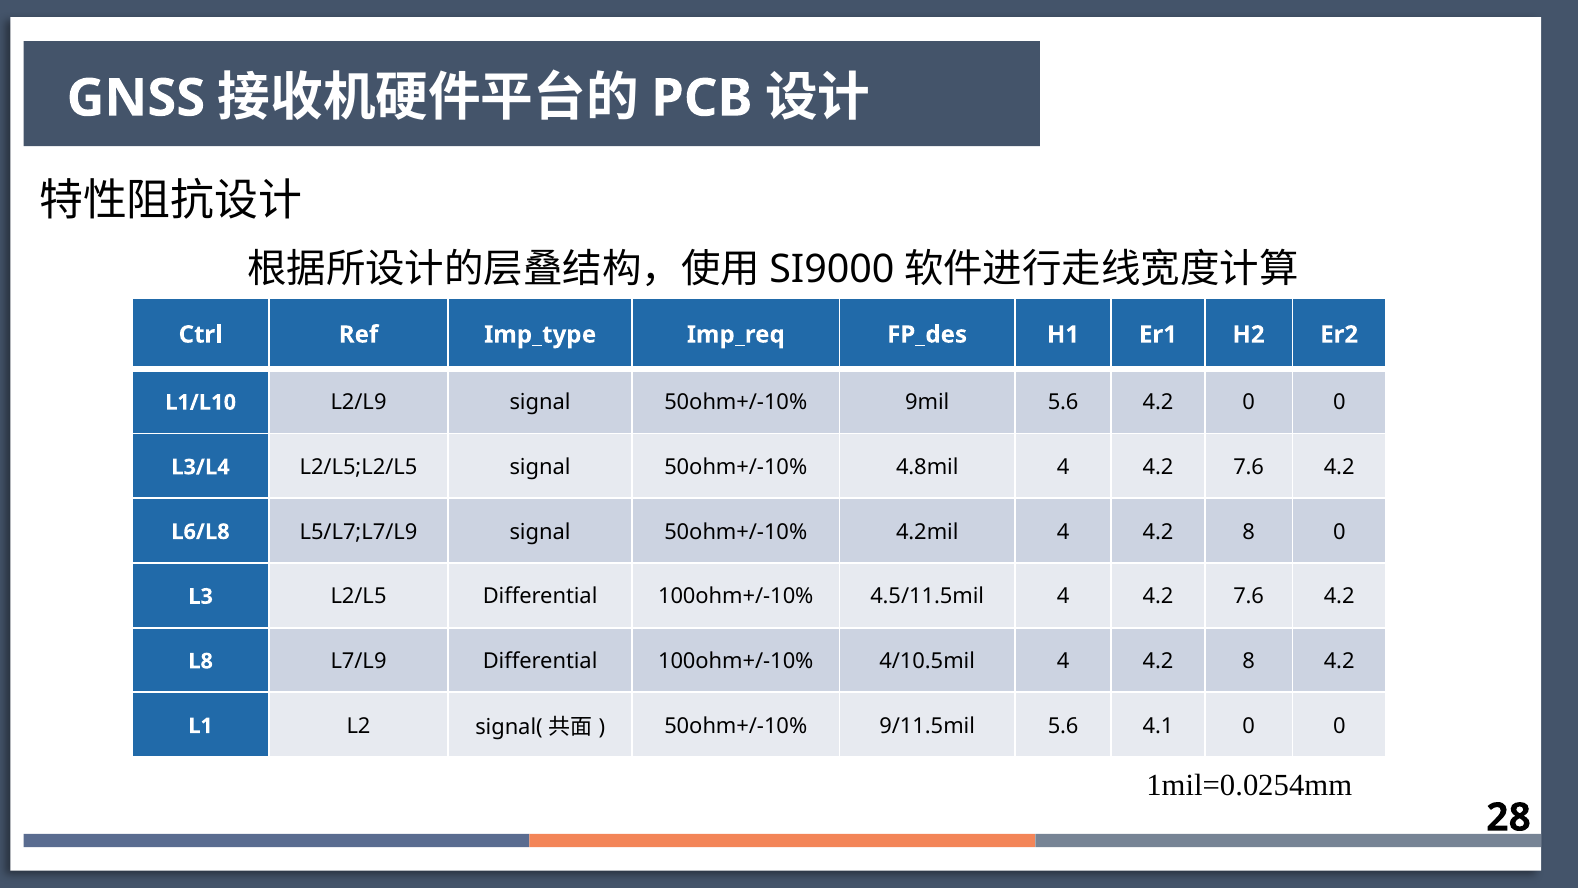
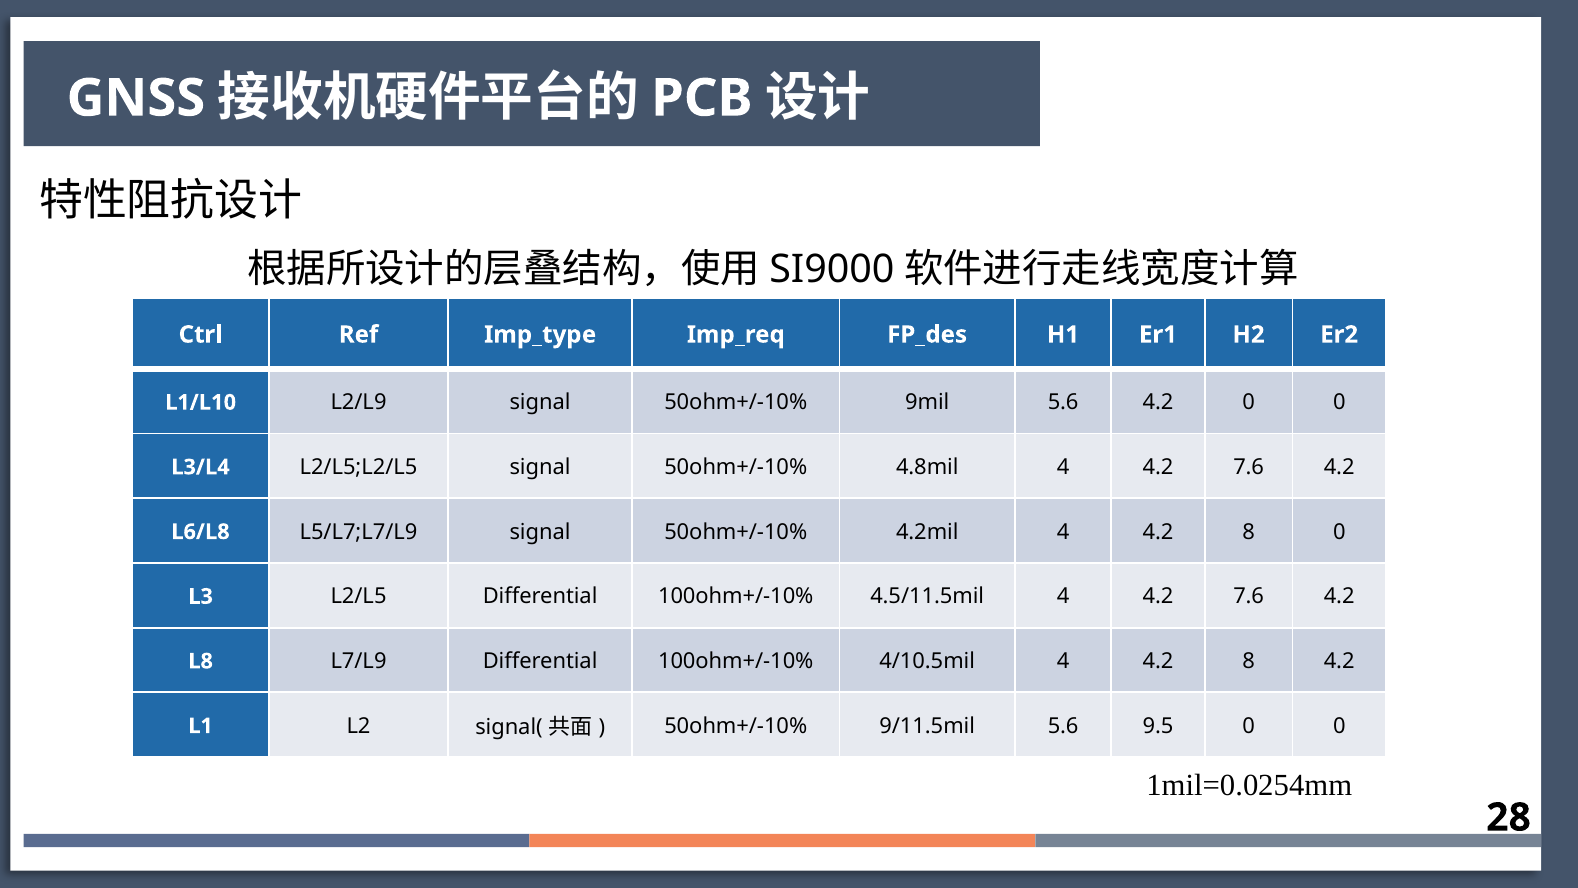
4.1: 4.1 -> 9.5 (1158, 726)
